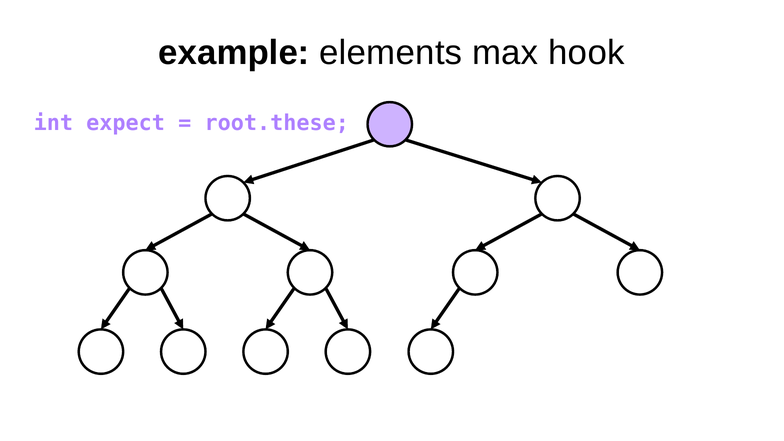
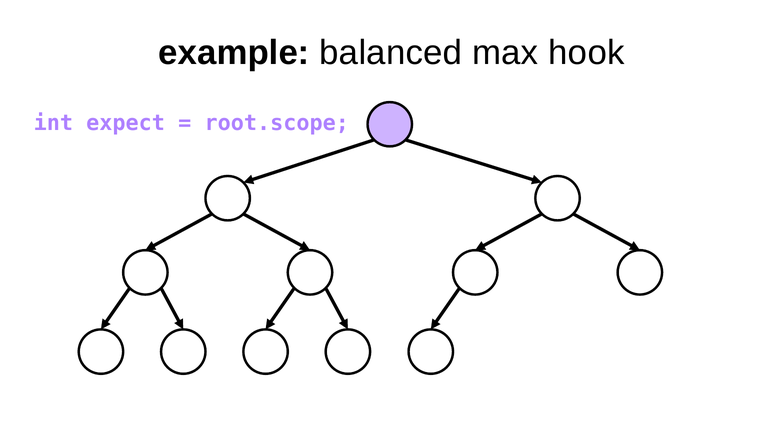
elements: elements -> balanced (391, 53)
root.these: root.these -> root.scope (277, 123)
